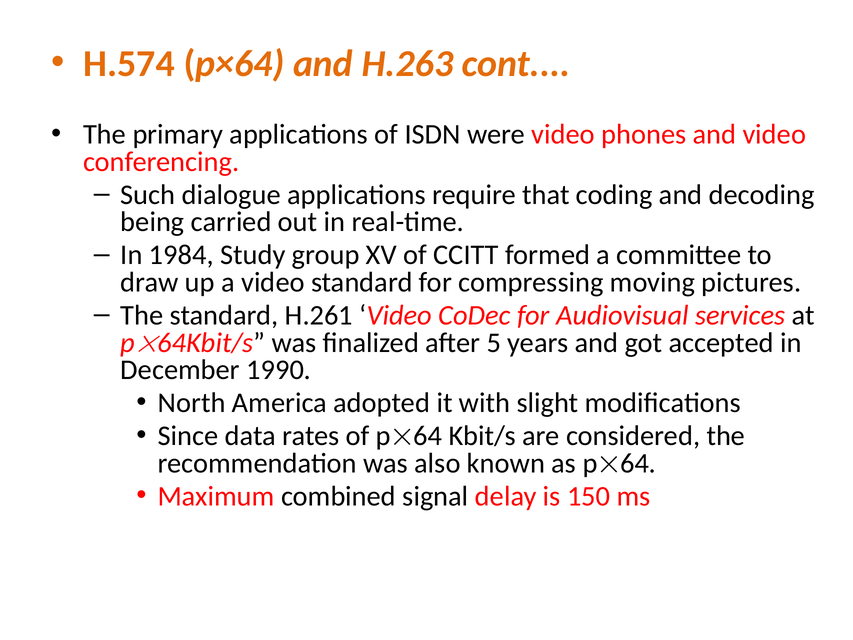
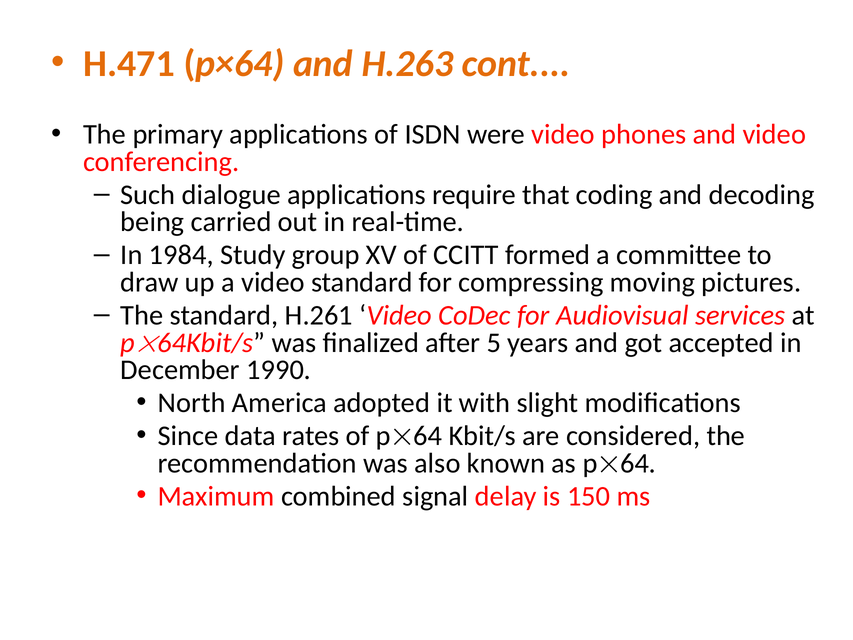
H.574: H.574 -> H.471 (129, 64)
